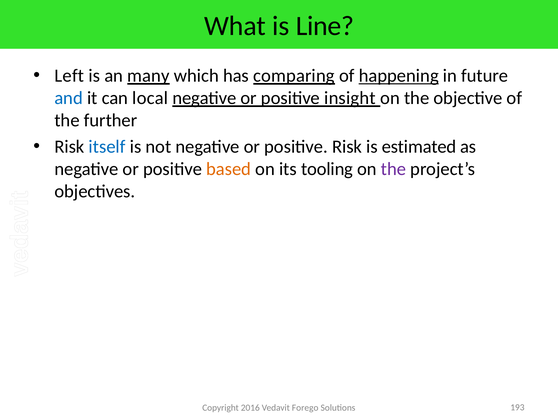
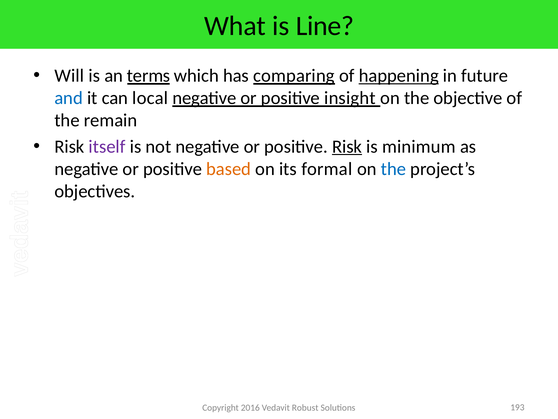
Left: Left -> Will (69, 76)
many: many -> terms (149, 76)
further: further -> remain (111, 120)
itself colour: blue -> purple (107, 146)
Risk underline: none -> present (347, 146)
estimated: estimated -> minimum (419, 146)
tooling: tooling -> formal (327, 169)
the colour: purple -> blue (393, 169)
Forego: Forego -> Robust (305, 407)
